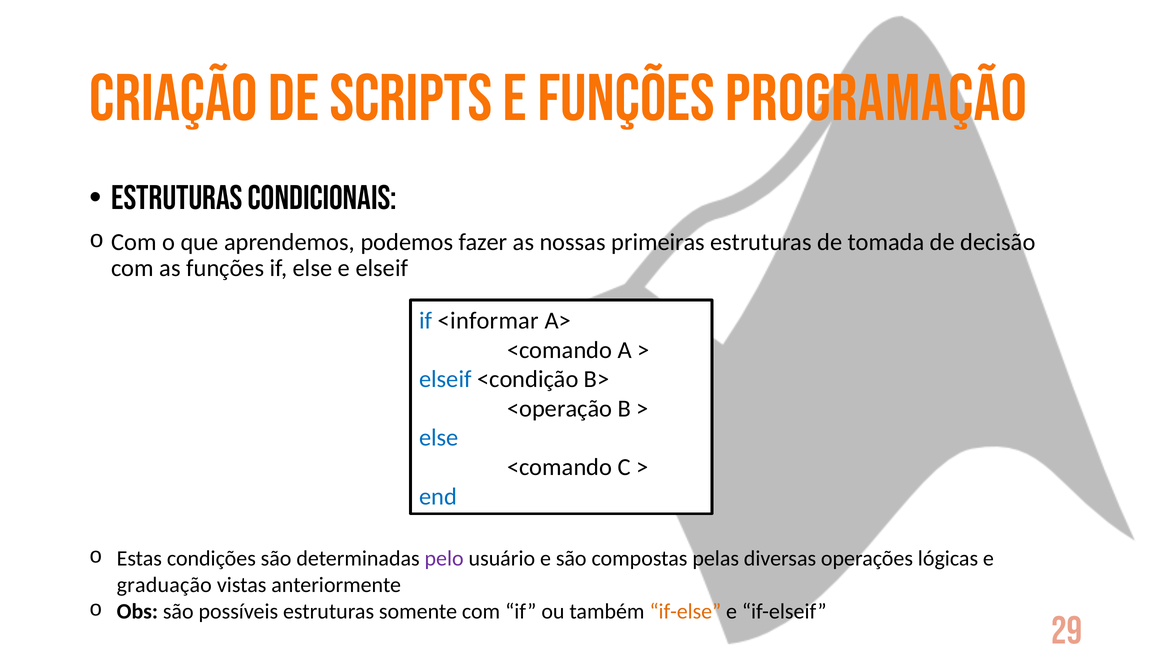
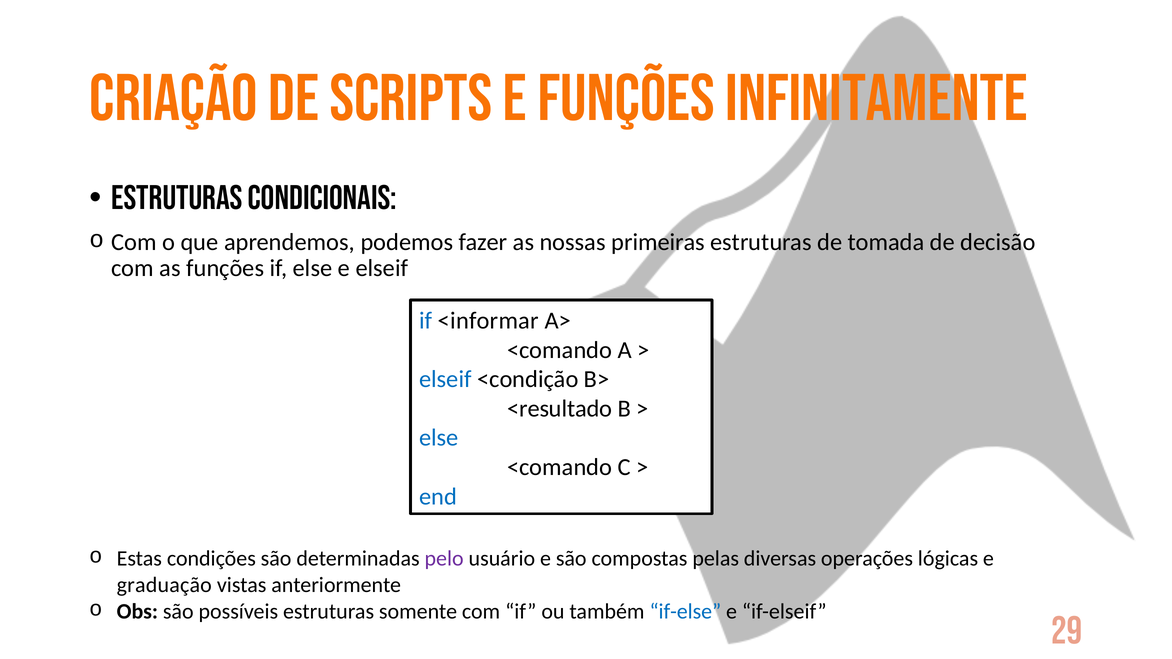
programação: programação -> infinitamente (876, 98)
<operação: <operação -> <resultado (560, 409)
if-else colour: orange -> blue (685, 612)
